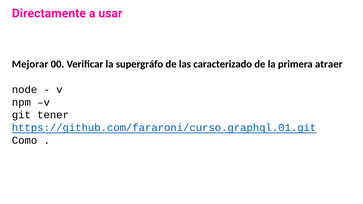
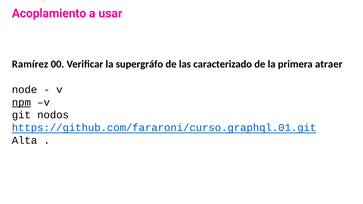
Directamente: Directamente -> Acoplamiento (49, 13)
Mejorar: Mejorar -> Ramírez (30, 64)
npm underline: none -> present (21, 102)
tener: tener -> nodos (53, 115)
Como: Como -> Alta (25, 141)
